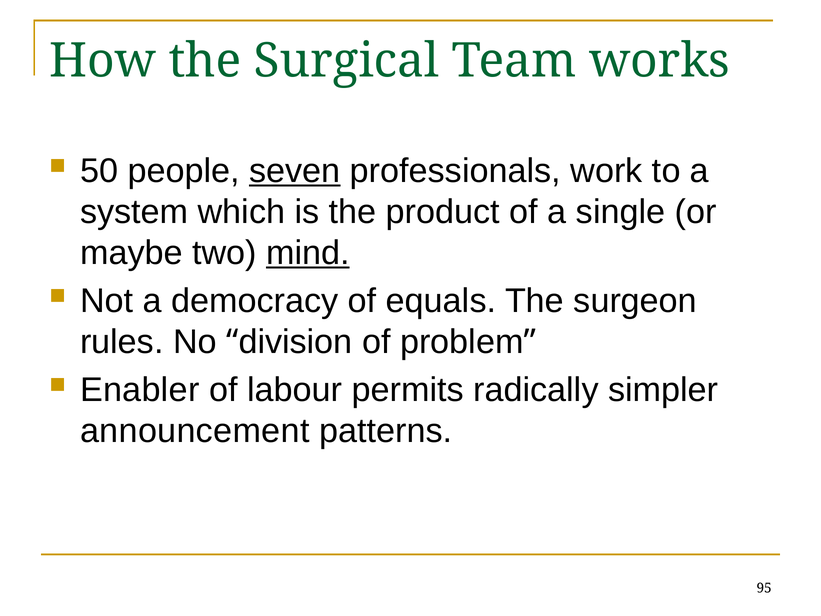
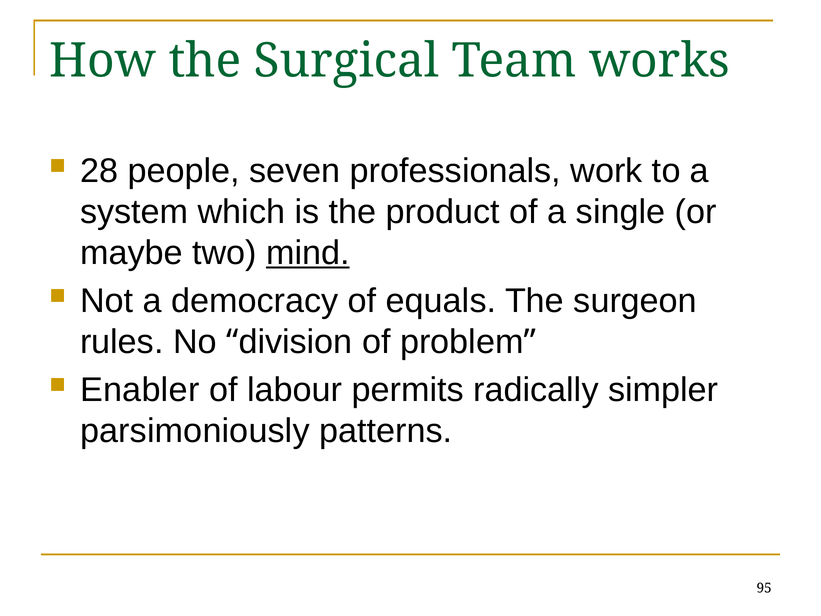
50: 50 -> 28 (99, 171)
seven underline: present -> none (295, 171)
announcement: announcement -> parsimoniously (195, 431)
